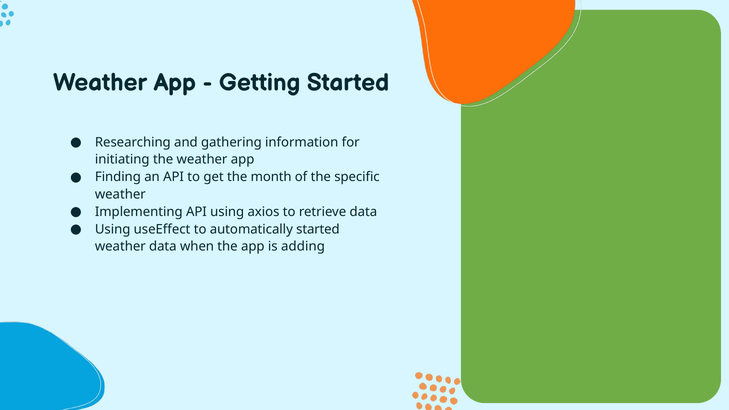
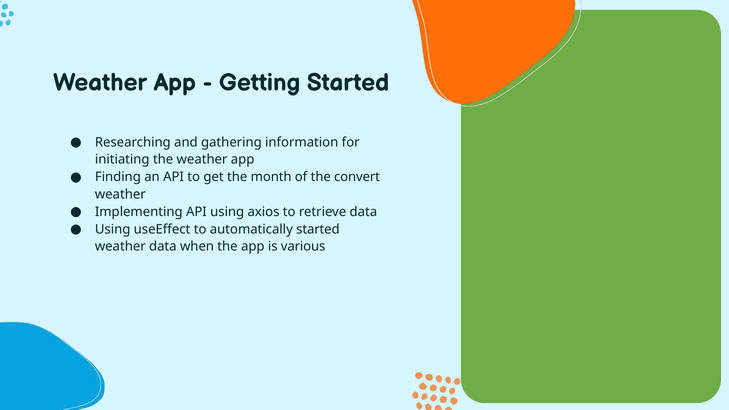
specific: specific -> convert (357, 177)
adding: adding -> various (303, 247)
